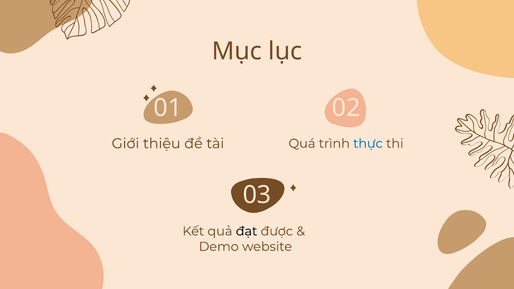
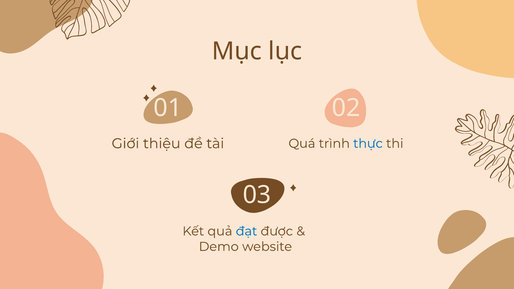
đạt colour: black -> blue (247, 231)
